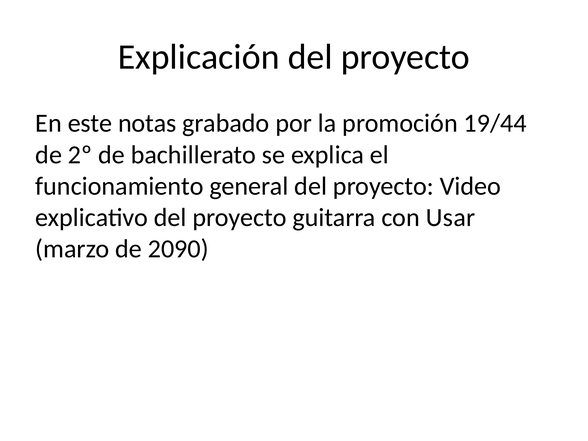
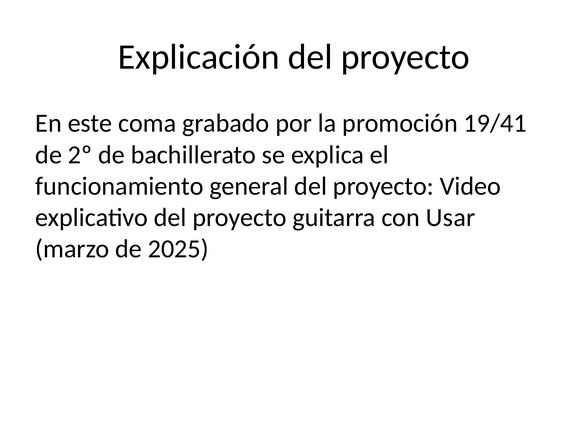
notas: notas -> coma (147, 123)
19/44: 19/44 -> 19/41 (495, 123)
2090: 2090 -> 2025 (178, 249)
